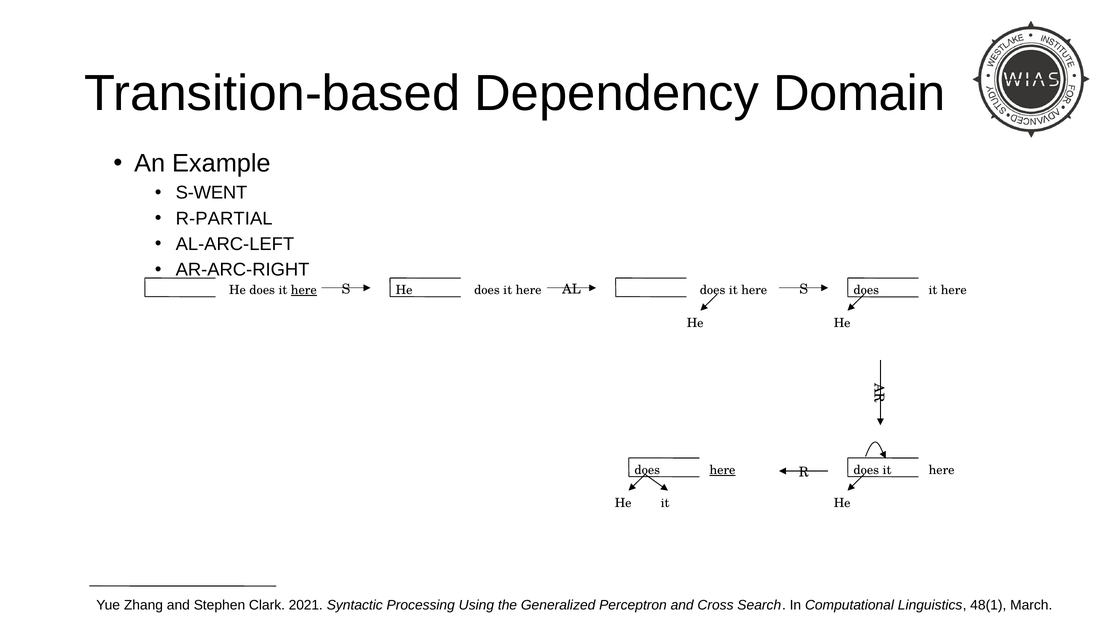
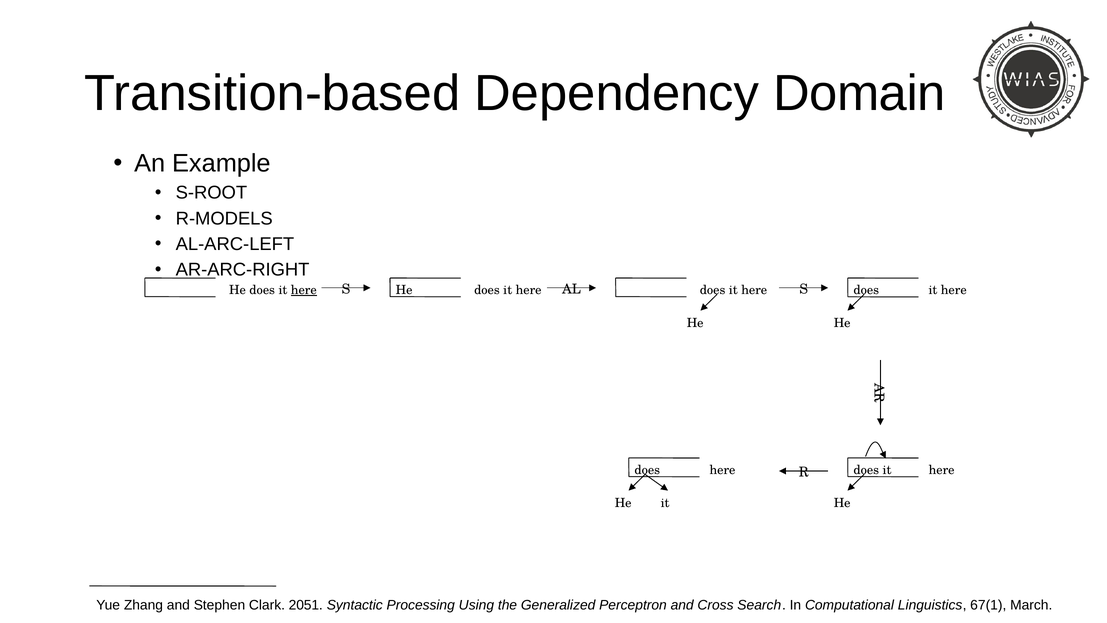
S-WENT: S-WENT -> S-ROOT (211, 193)
R-PARTIAL: R-PARTIAL -> R-MODELS (224, 218)
here underline: present -> none (722, 470)
2021: 2021 -> 2051 (306, 605)
48(1: 48(1 -> 67(1 (988, 605)
